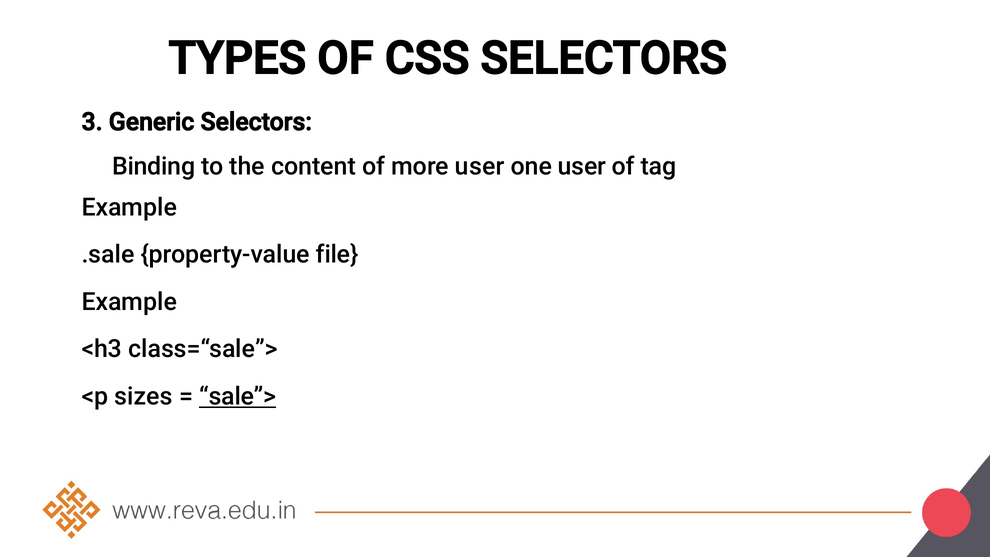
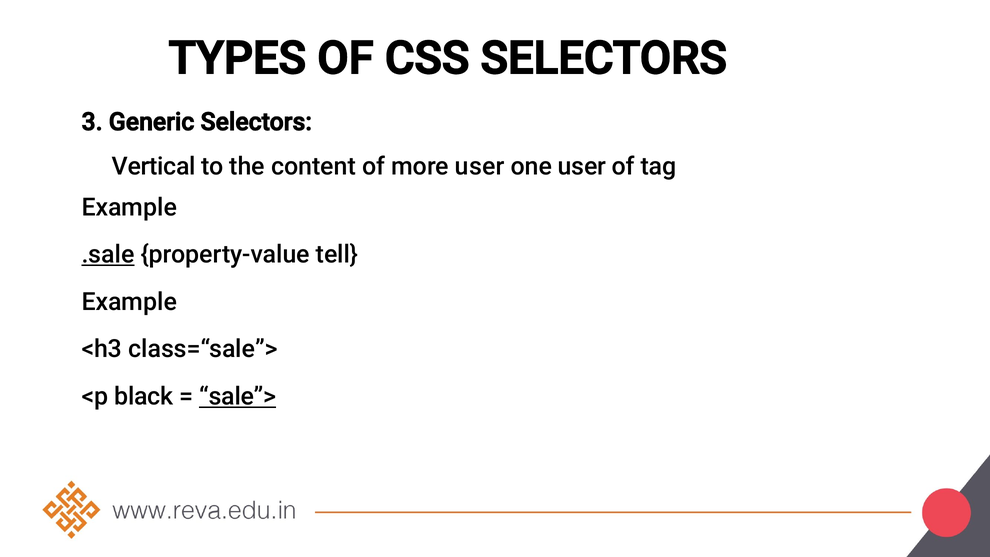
Binding: Binding -> Vertical (154, 167)
.sale underline: none -> present (108, 255)
file: file -> tell (337, 255)
sizes: sizes -> black (144, 396)
